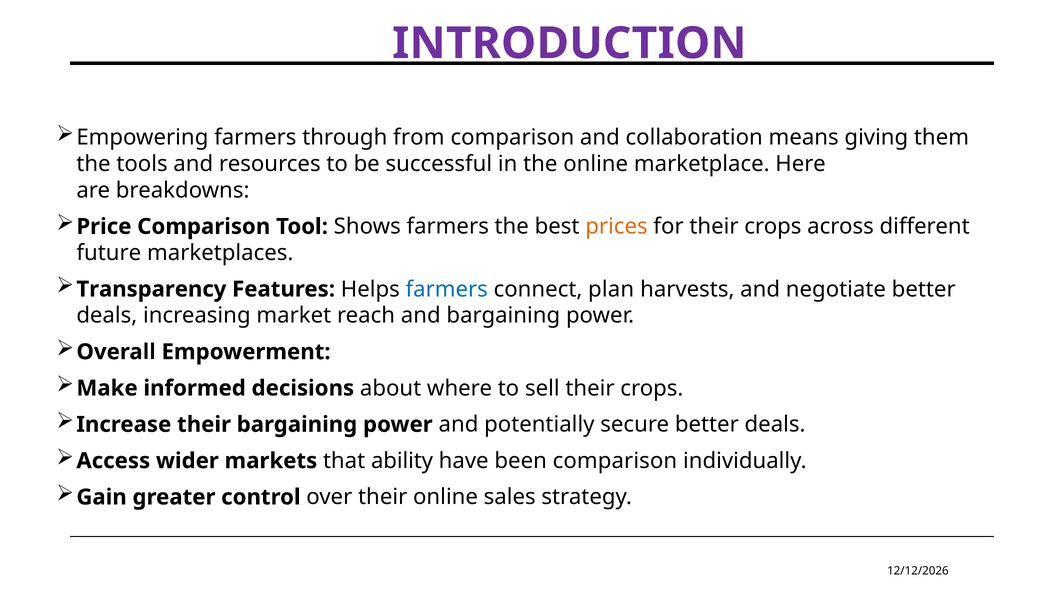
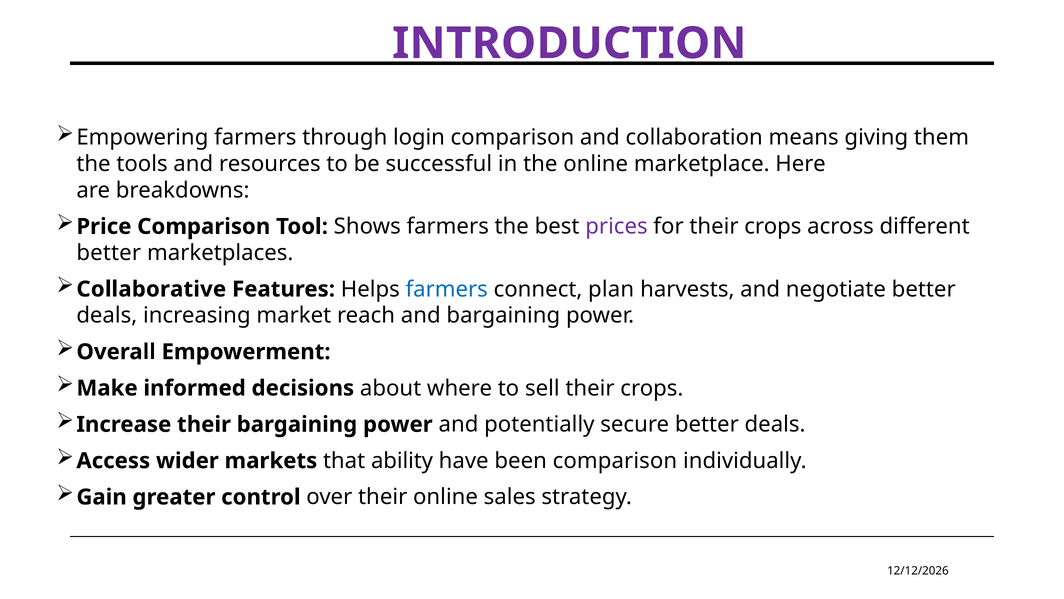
from: from -> login (419, 137)
prices colour: orange -> purple (616, 226)
future: future -> better (109, 253)
Transparency: Transparency -> Collaborative (151, 289)
